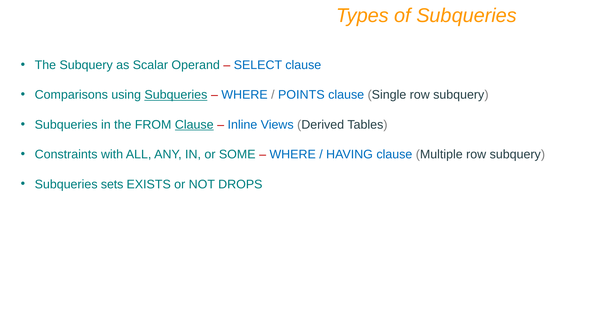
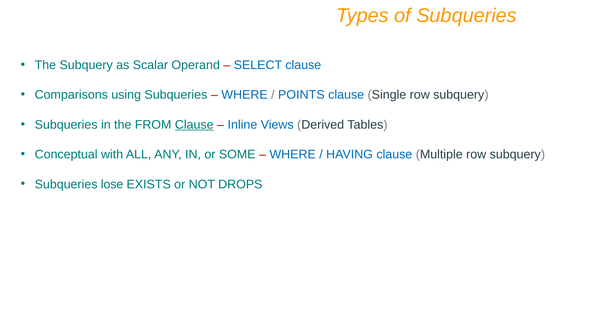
Subqueries underline: present -> none (176, 95)
Constraints: Constraints -> Conceptual (66, 155)
sets: sets -> lose (112, 184)
